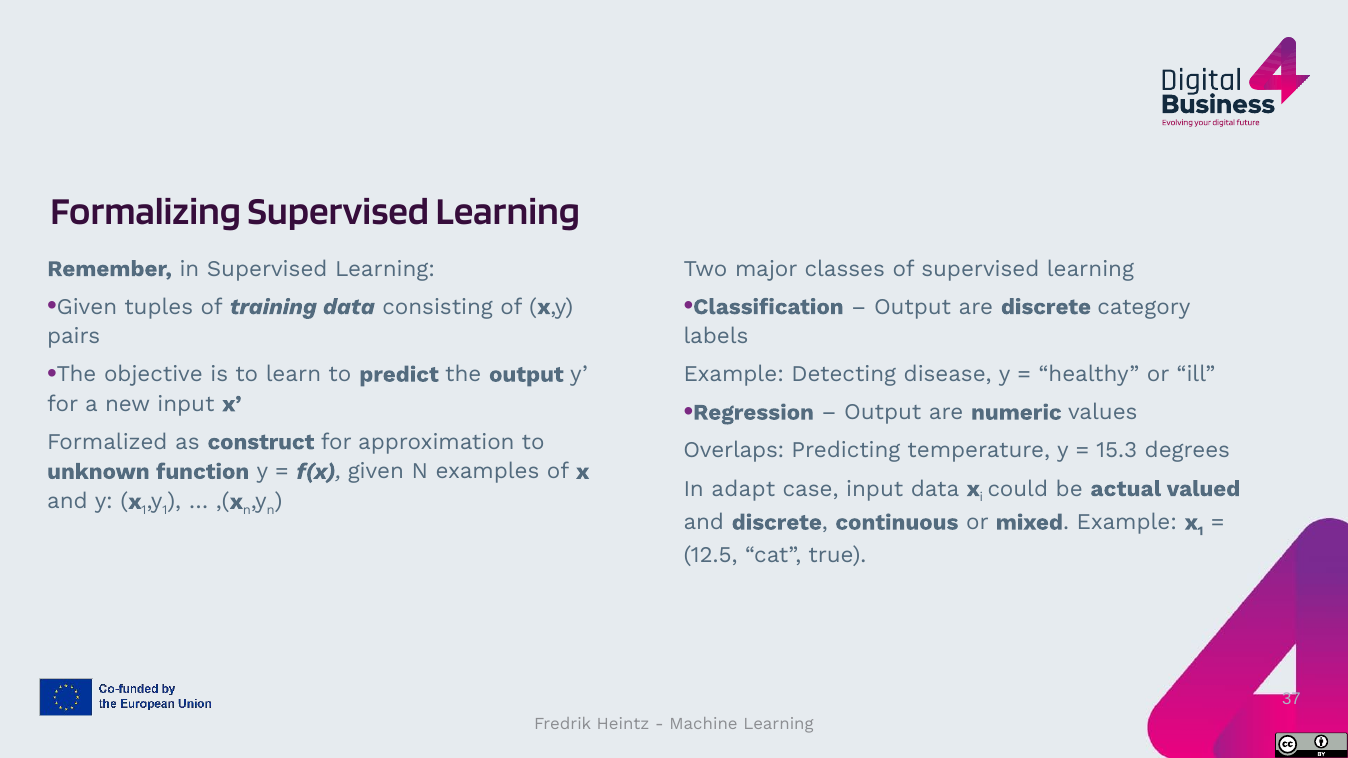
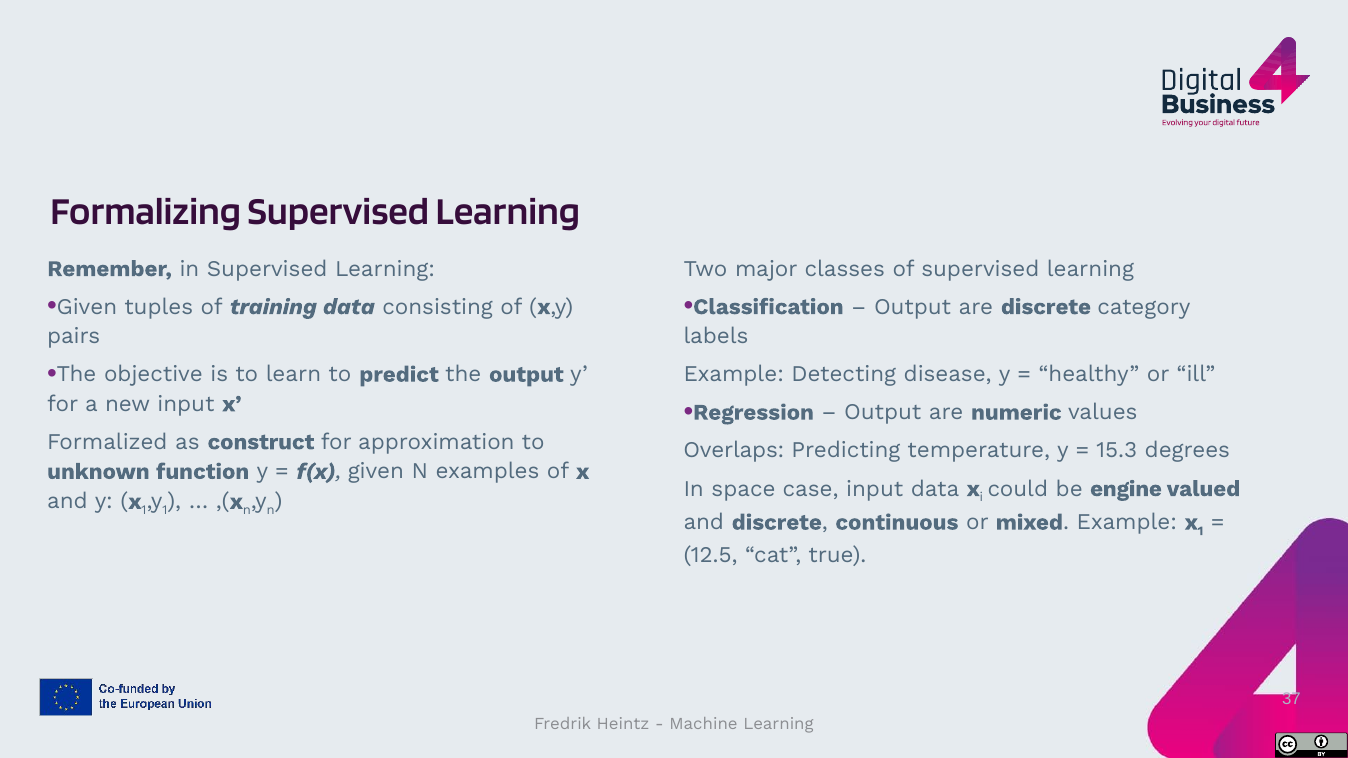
adapt: adapt -> space (744, 489)
actual: actual -> engine (1126, 489)
